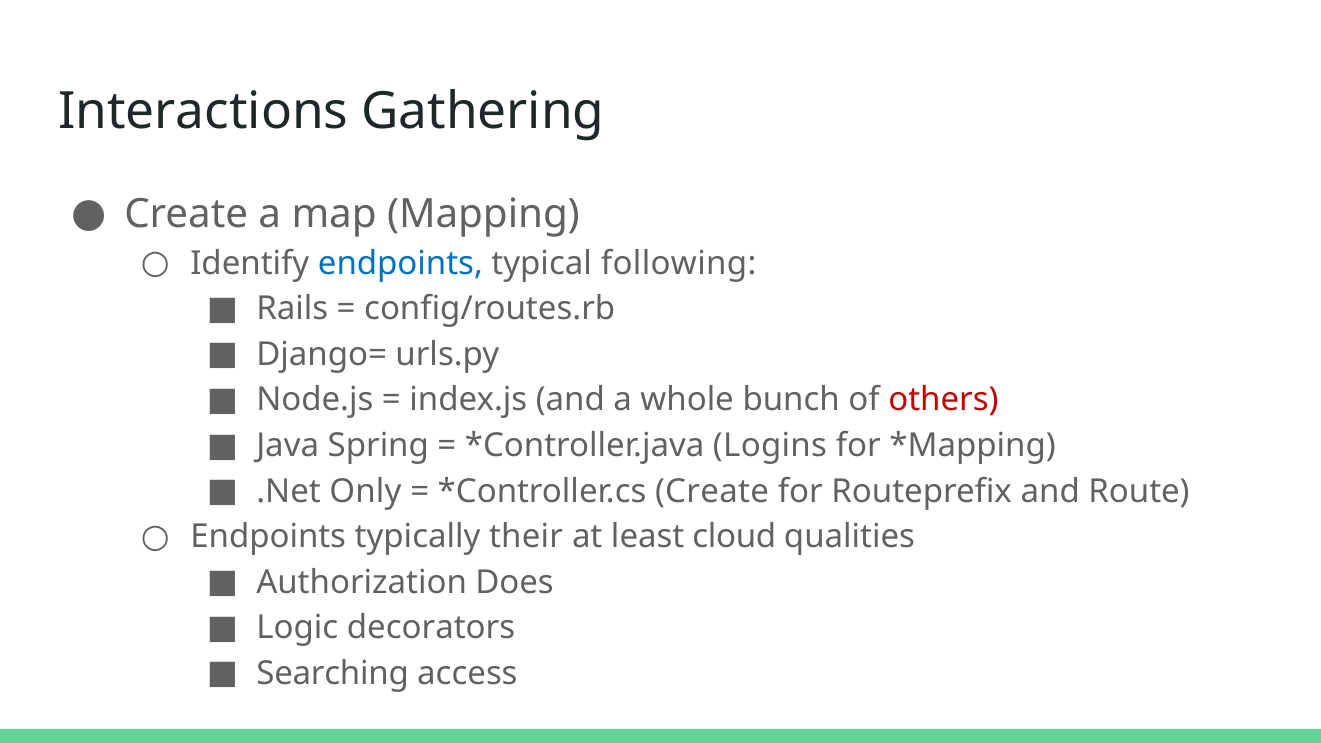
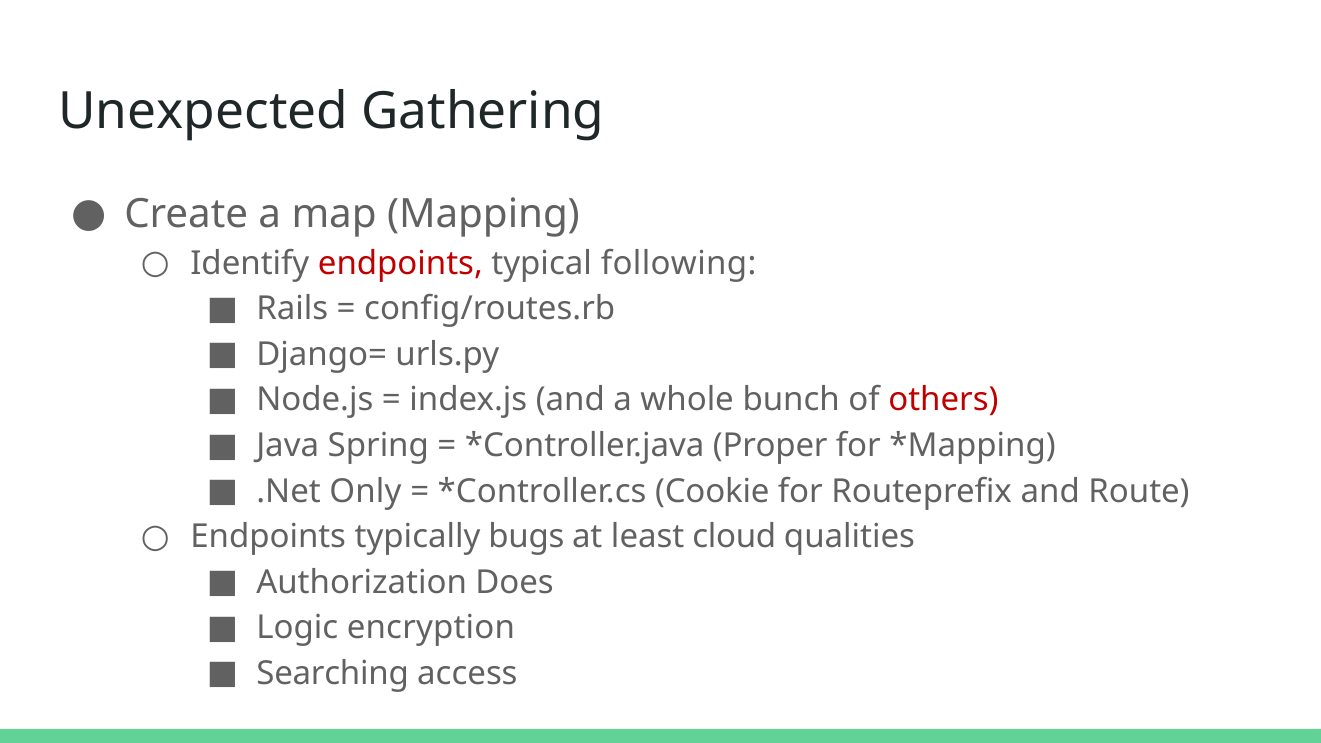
Interactions: Interactions -> Unexpected (203, 112)
endpoints colour: blue -> red (400, 263)
Logins: Logins -> Proper (770, 446)
Create: Create -> Cookie (712, 491)
their: their -> bugs (526, 537)
decorators: decorators -> encryption (431, 628)
